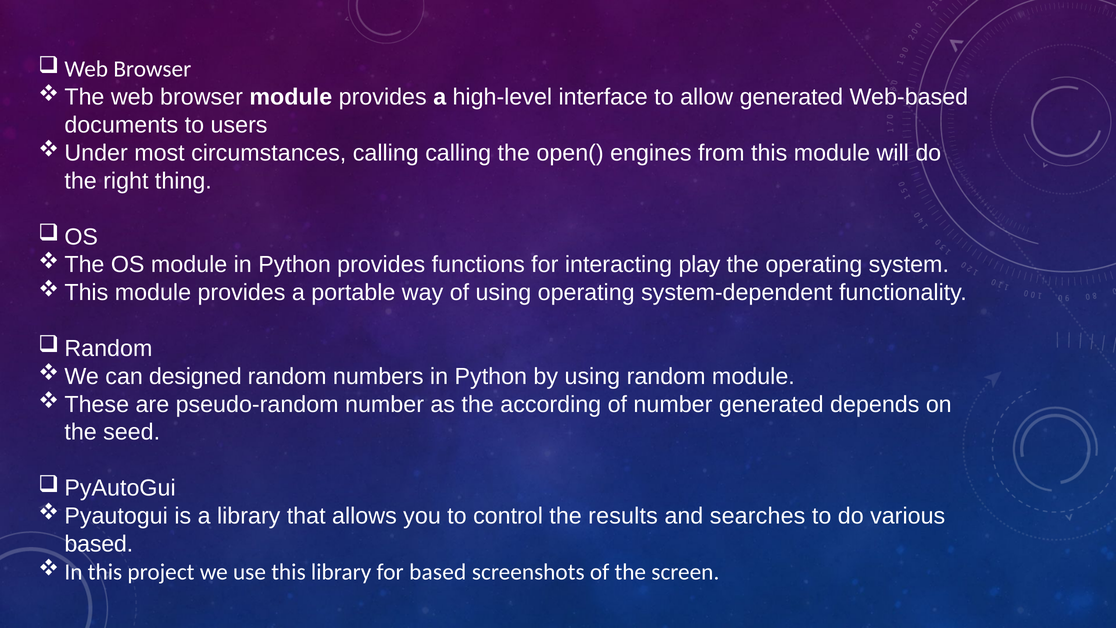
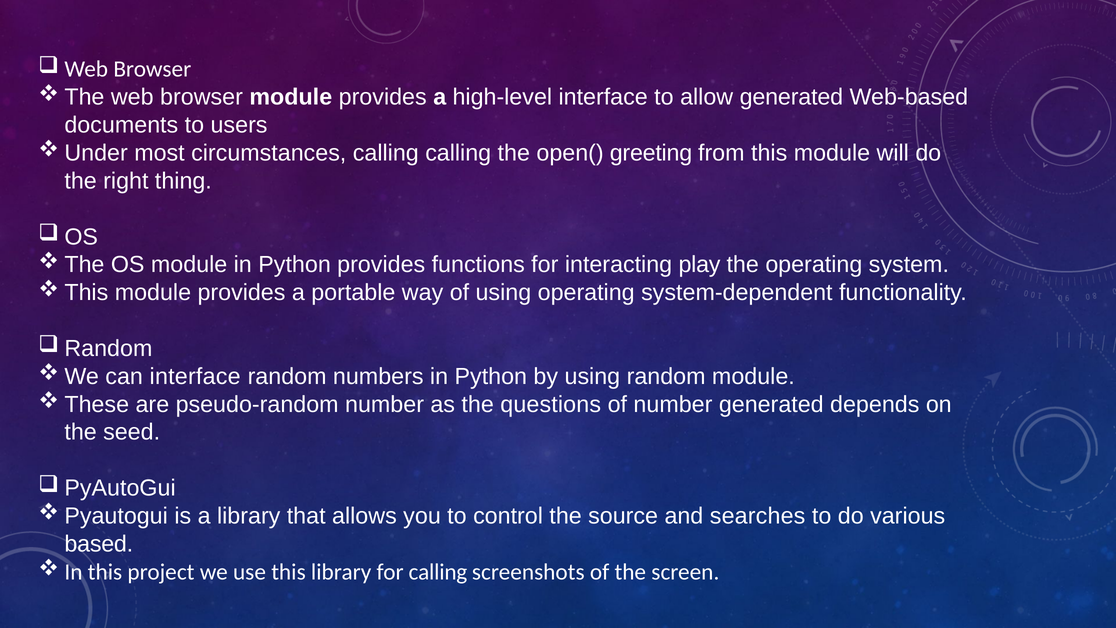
engines: engines -> greeting (651, 153)
can designed: designed -> interface (195, 376)
according: according -> questions (551, 404)
results: results -> source (623, 516)
for based: based -> calling (438, 572)
